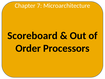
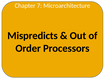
Scoreboard: Scoreboard -> Mispredicts (33, 36)
